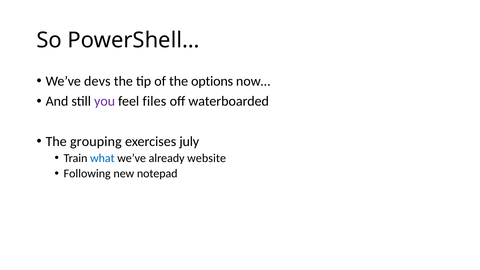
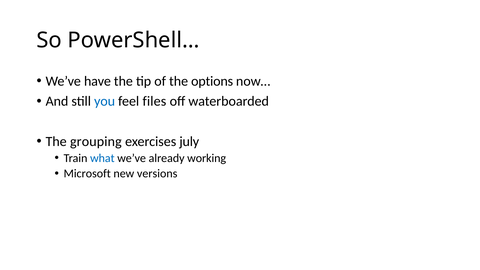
devs: devs -> have (97, 81)
you colour: purple -> blue (105, 101)
website: website -> working (207, 158)
Following: Following -> Microsoft (87, 174)
notepad: notepad -> versions (157, 174)
